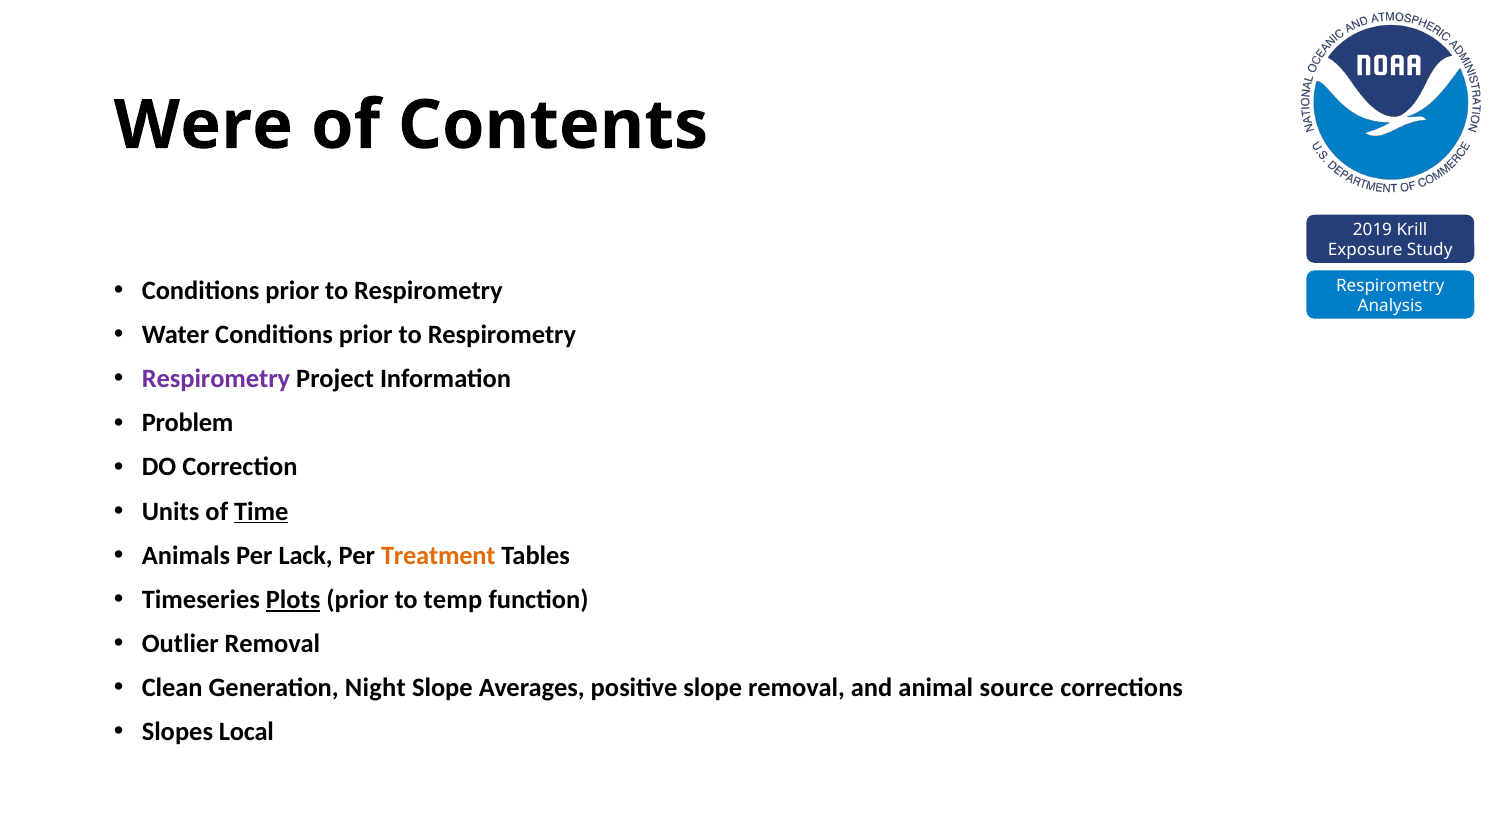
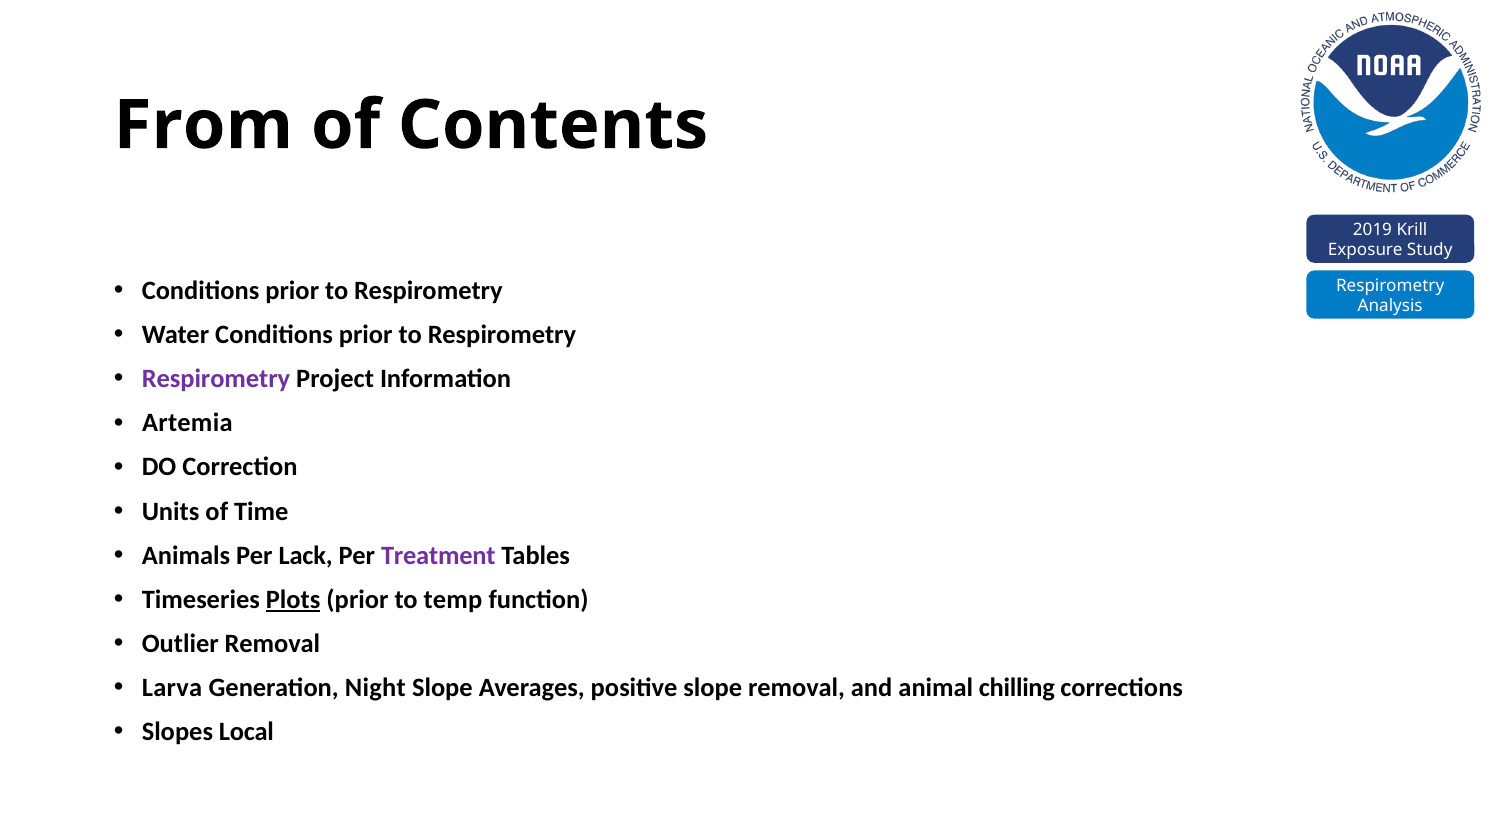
Were: Were -> From (203, 125)
Problem: Problem -> Artemia (187, 423)
Time underline: present -> none (261, 511)
Treatment colour: orange -> purple (438, 555)
Clean: Clean -> Larva (172, 688)
source: source -> chilling (1017, 688)
